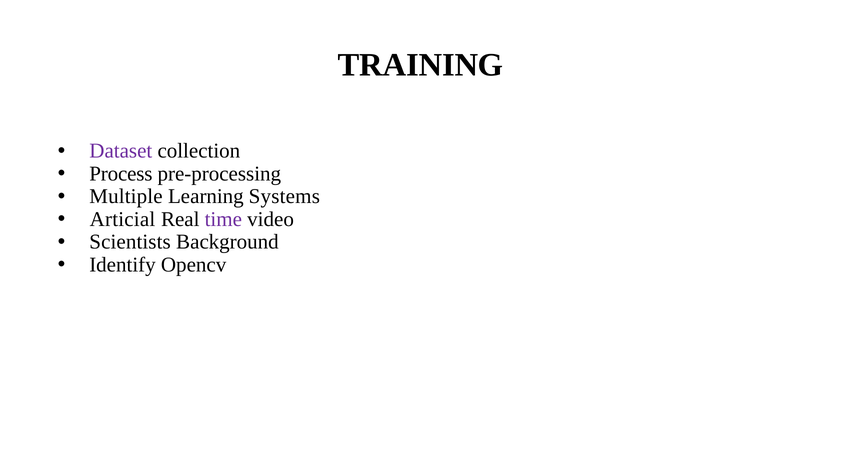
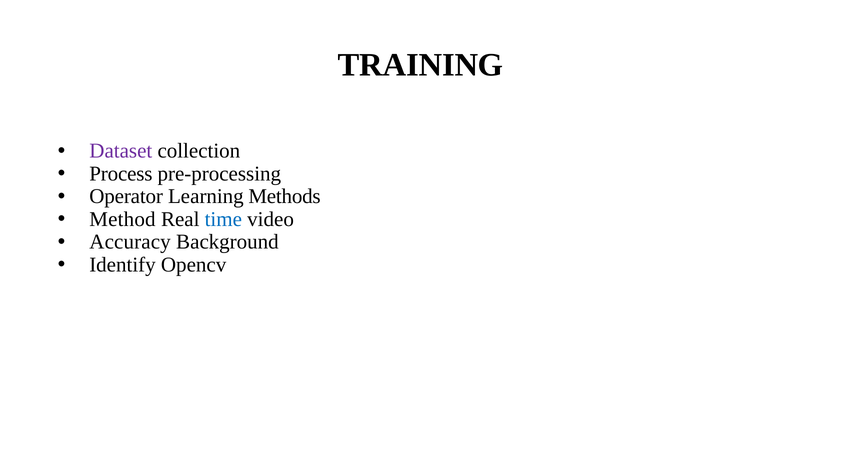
Multiple: Multiple -> Operator (126, 196)
Systems: Systems -> Methods (285, 196)
Articial: Articial -> Method (122, 219)
time colour: purple -> blue (223, 219)
Scientists: Scientists -> Accuracy (130, 242)
